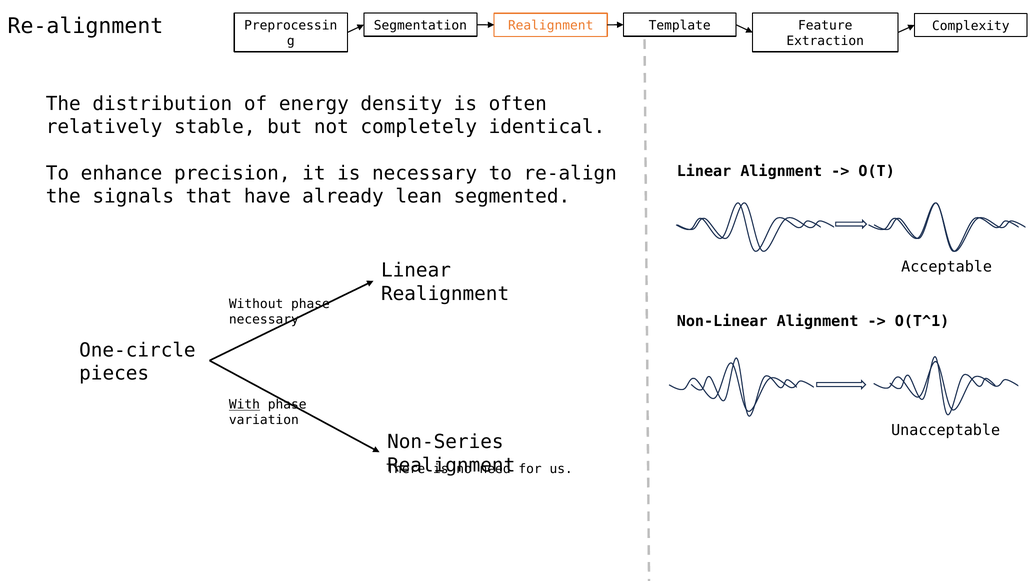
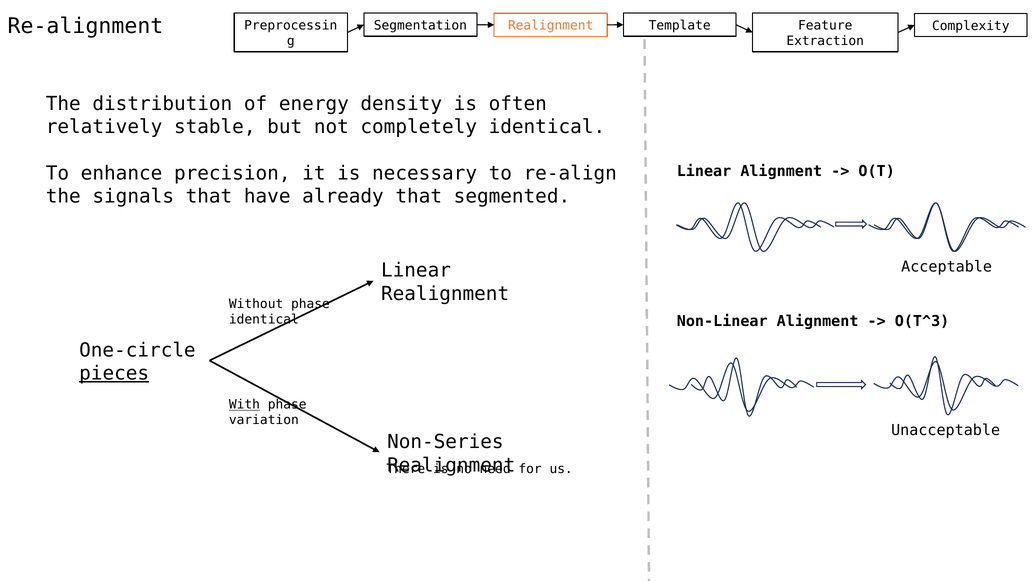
already lean: lean -> that (419, 197)
necessary: necessary -> identical (264, 319)
O(T^1: O(T^1 -> O(T^3 (922, 321)
pieces underline: none -> present (114, 374)
